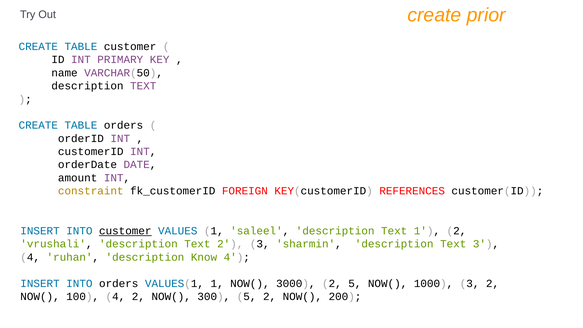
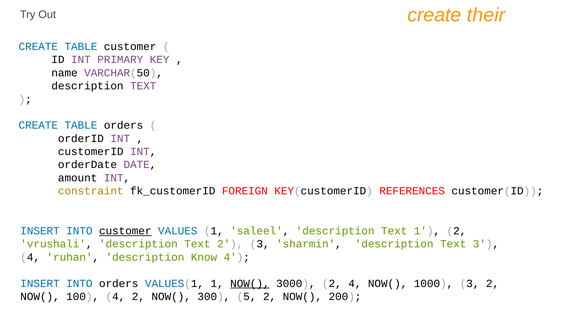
prior: prior -> their (486, 15)
NOW( underline: none -> present (250, 283)
2 5: 5 -> 4 (355, 283)
